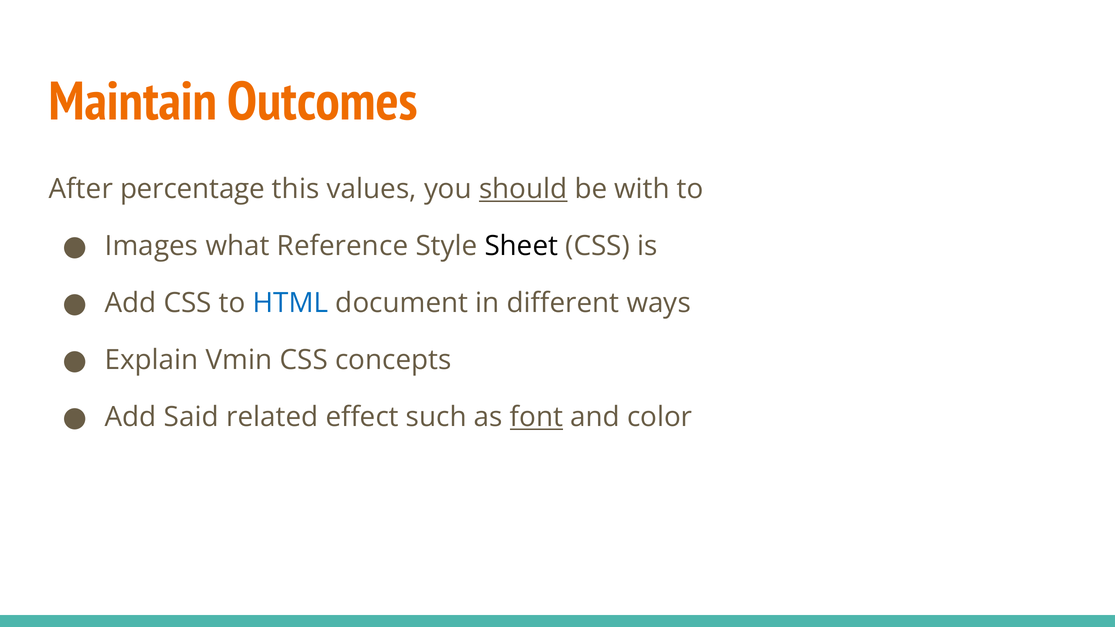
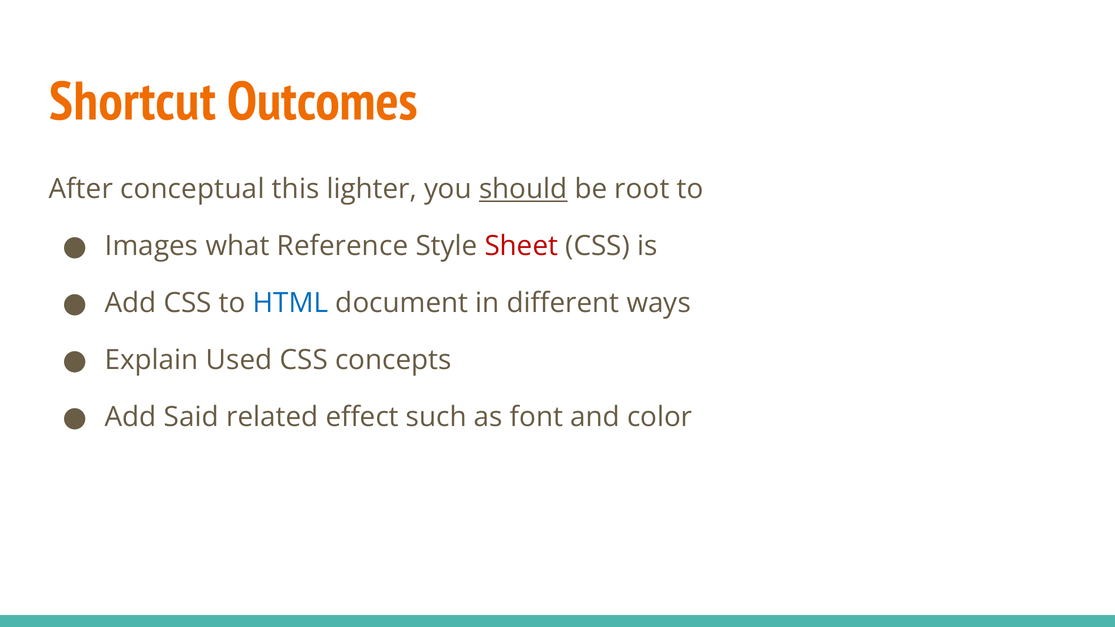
Maintain: Maintain -> Shortcut (133, 102)
percentage: percentage -> conceptual (192, 189)
values: values -> lighter (372, 189)
with: with -> root (642, 189)
Sheet colour: black -> red (521, 246)
Vmin: Vmin -> Used (239, 360)
font underline: present -> none (536, 417)
